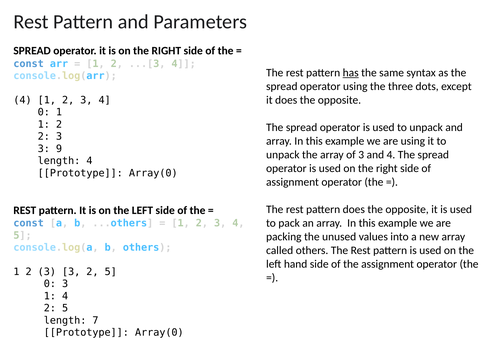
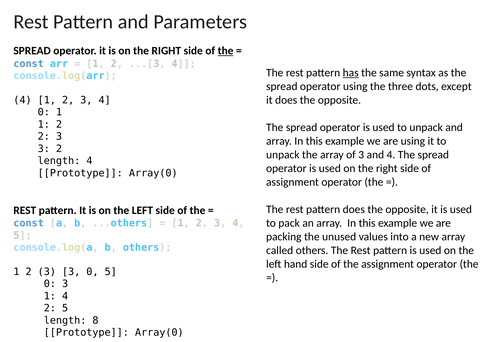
the underline: none -> present (226, 51)
3 9: 9 -> 2 (59, 149)
3 2: 2 -> 0 (92, 272)
7: 7 -> 8 (95, 320)
